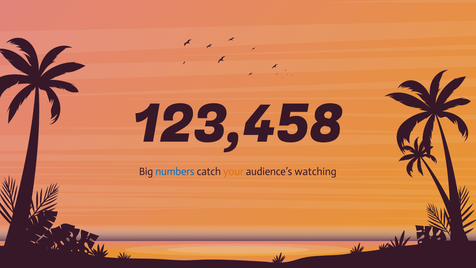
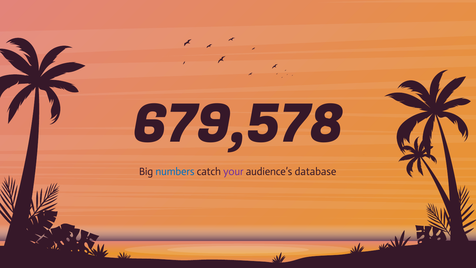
123,458: 123,458 -> 679,578 (238, 124)
your colour: orange -> purple (233, 172)
watching: watching -> database (316, 172)
